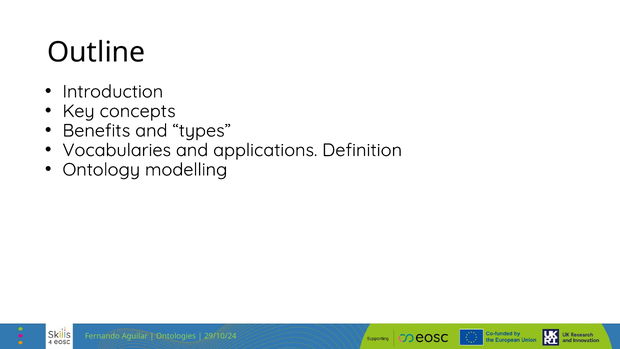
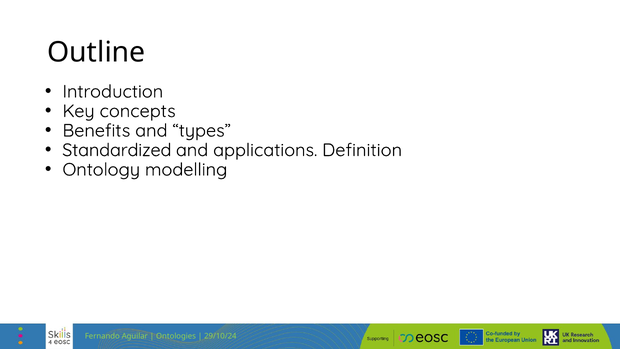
Vocabularies: Vocabularies -> Standardized (117, 150)
